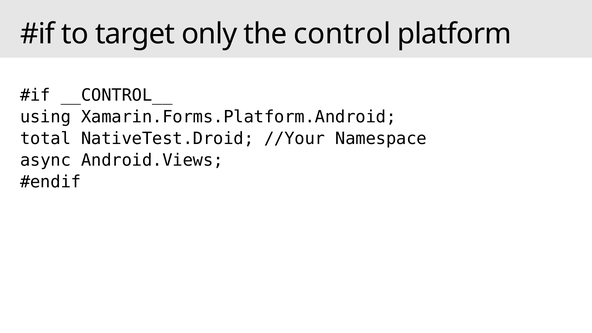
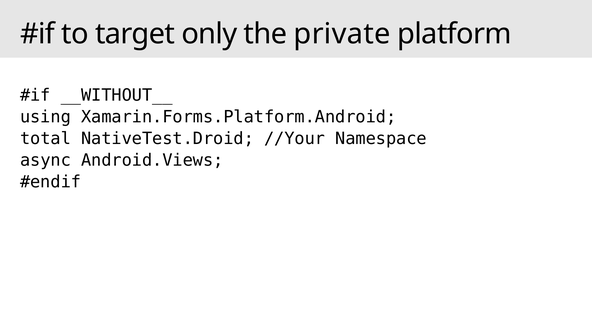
control: control -> private (342, 34)
__CONTROL__: __CONTROL__ -> __WITHOUT__ (117, 95)
